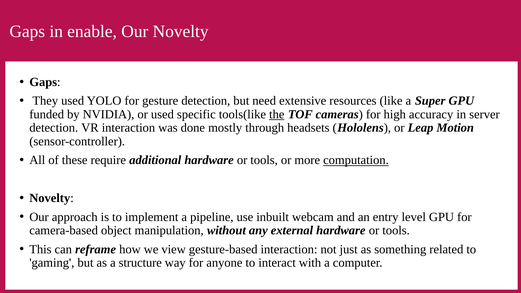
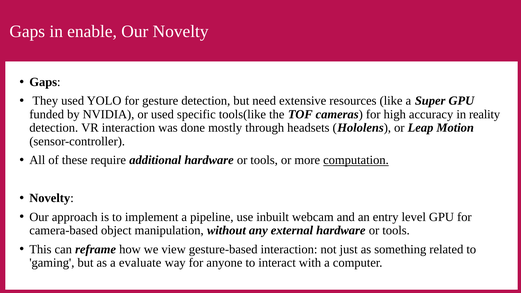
the underline: present -> none (277, 114)
server: server -> reality (485, 114)
structure: structure -> evaluate (140, 263)
